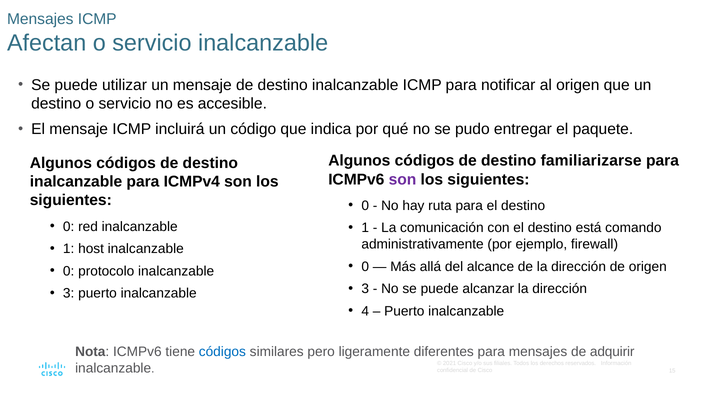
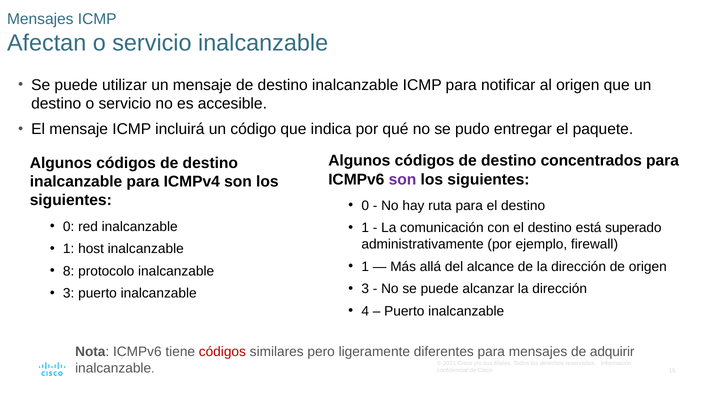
familiarizarse: familiarizarse -> concentrados (591, 161)
comando: comando -> superado (633, 228)
0: 0 -> 1 (365, 267)
0: 0 -> 8 (69, 271)
códigos colour: blue -> red (222, 352)
